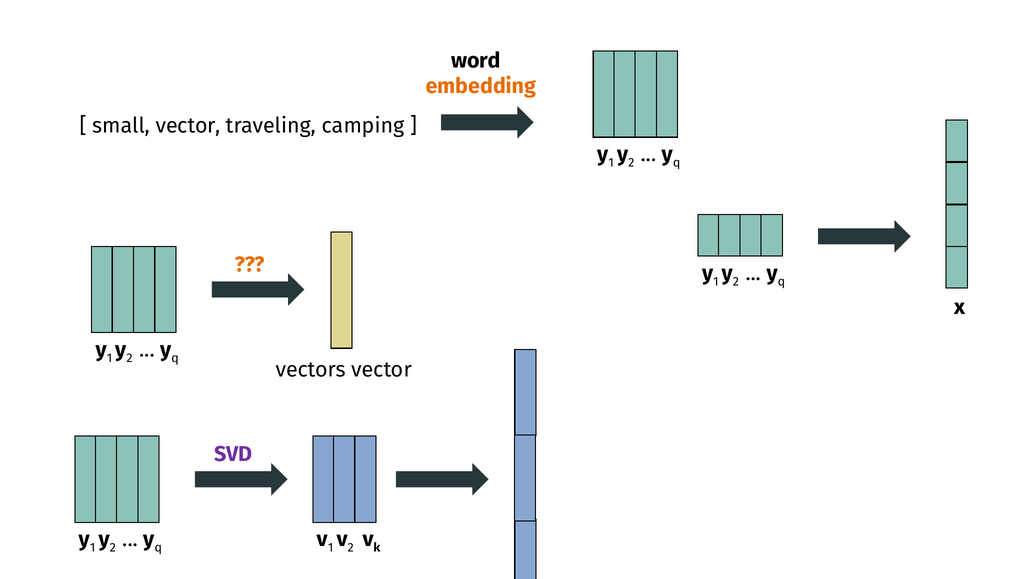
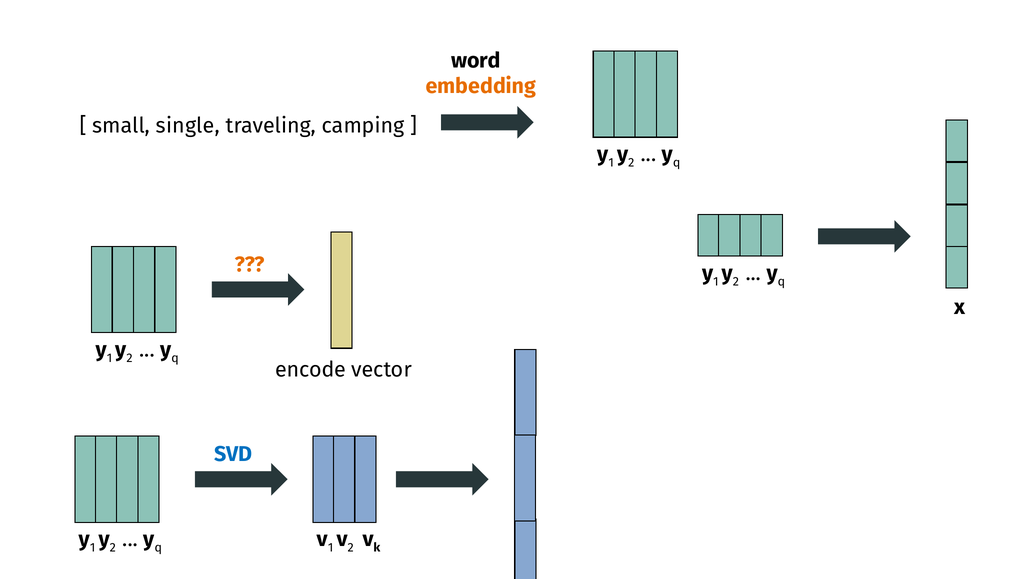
small vector: vector -> single (188, 125)
vectors: vectors -> encode (311, 369)
SVD colour: purple -> blue (233, 454)
